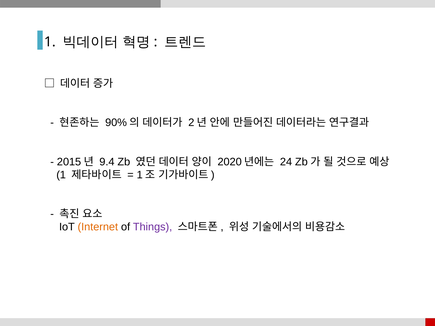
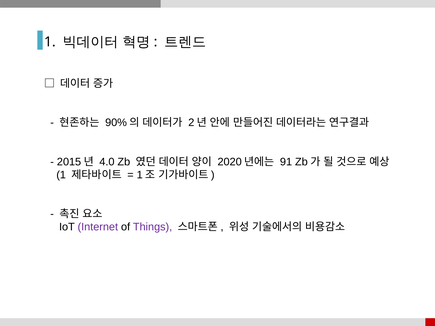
9.4: 9.4 -> 4.0 (107, 162)
24: 24 -> 91 (286, 162)
Internet colour: orange -> purple (98, 227)
